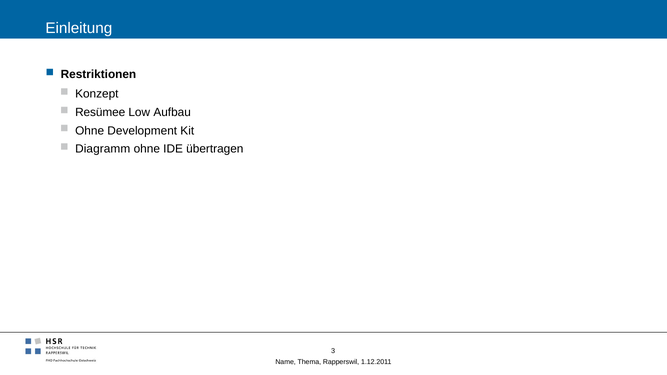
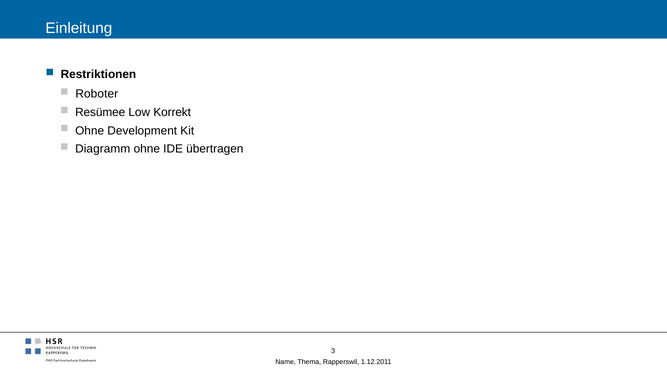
Konzept: Konzept -> Roboter (97, 94)
Aufbau: Aufbau -> Korrekt (172, 112)
